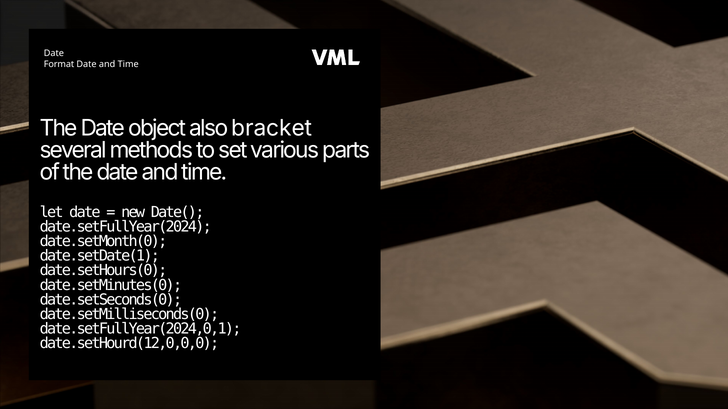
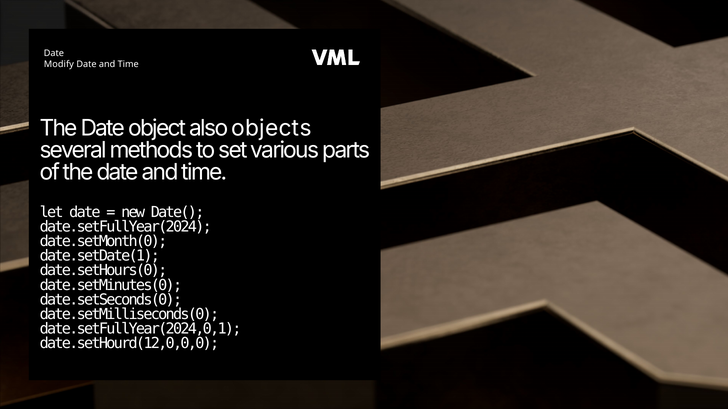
Format: Format -> Modify (59, 64)
bracket: bracket -> objects (272, 129)
